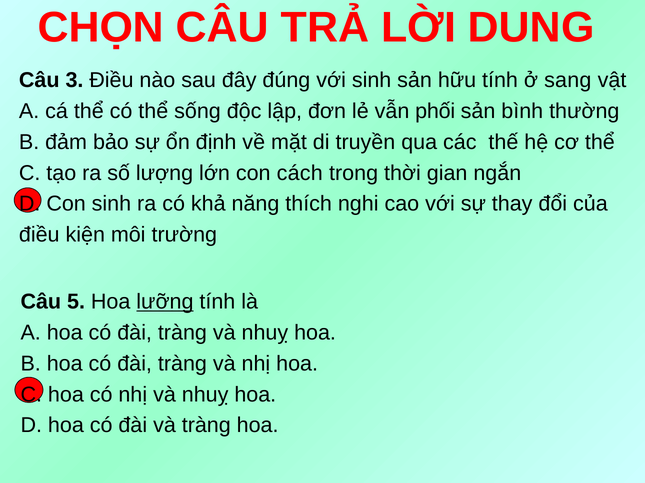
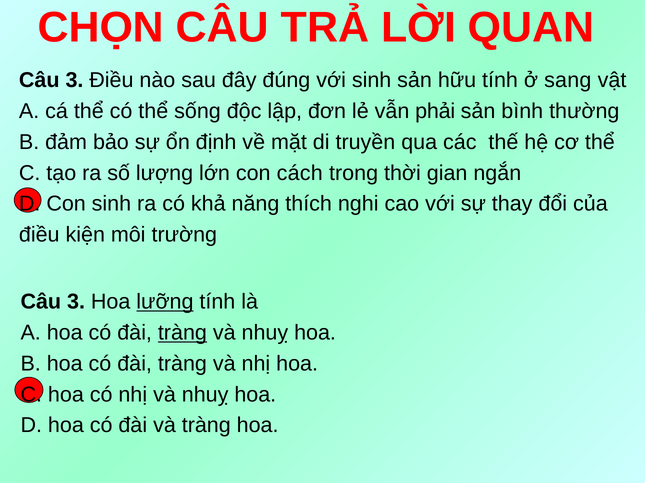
DUNG: DUNG -> QUAN (531, 28)
phối: phối -> phải (435, 111)
5: 5 -> 3 (76, 302)
tràng underline: none -> present (182, 333)
